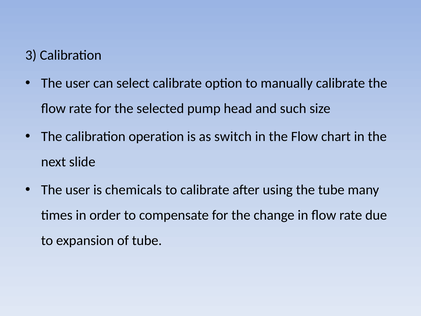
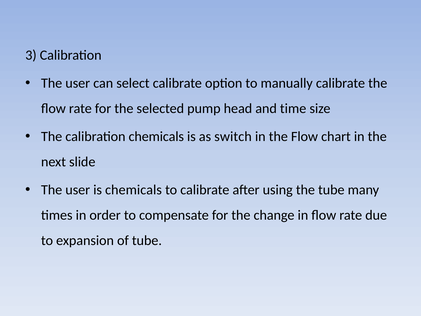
such: such -> time (293, 108)
calibration operation: operation -> chemicals (156, 136)
